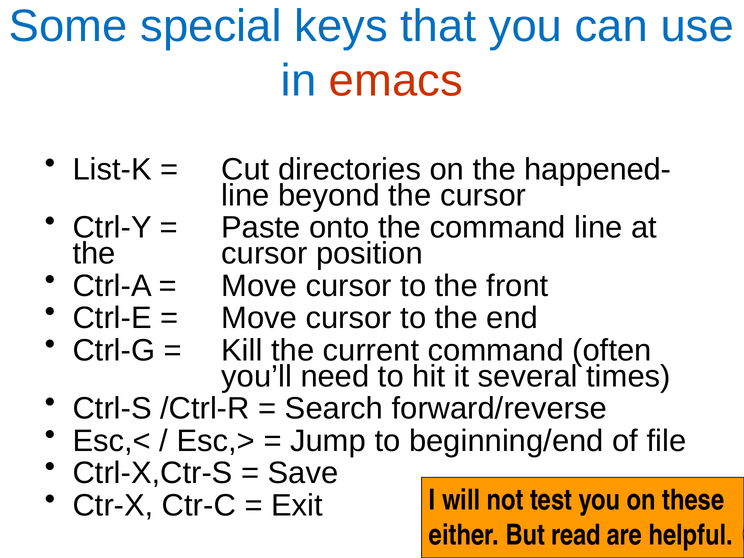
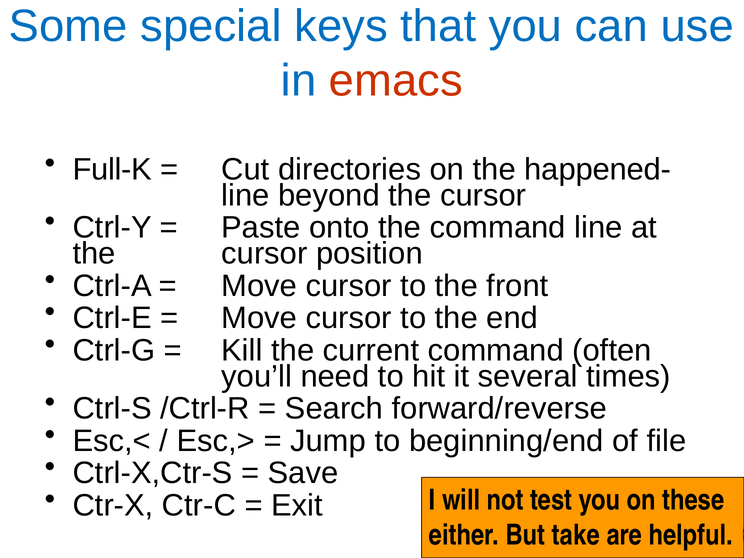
List-K: List-K -> Full-K (112, 169)
read: read -> take (576, 535)
